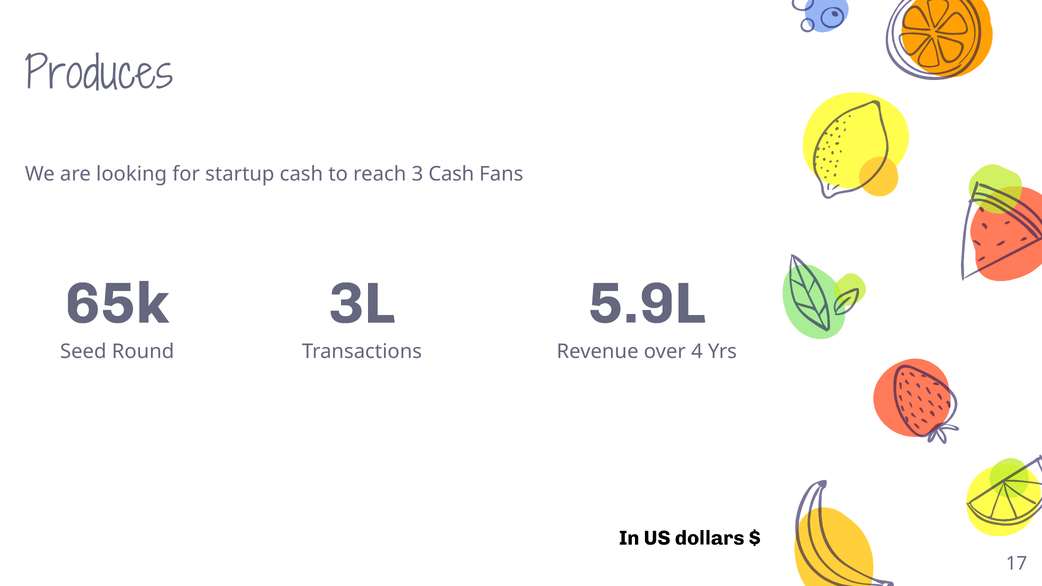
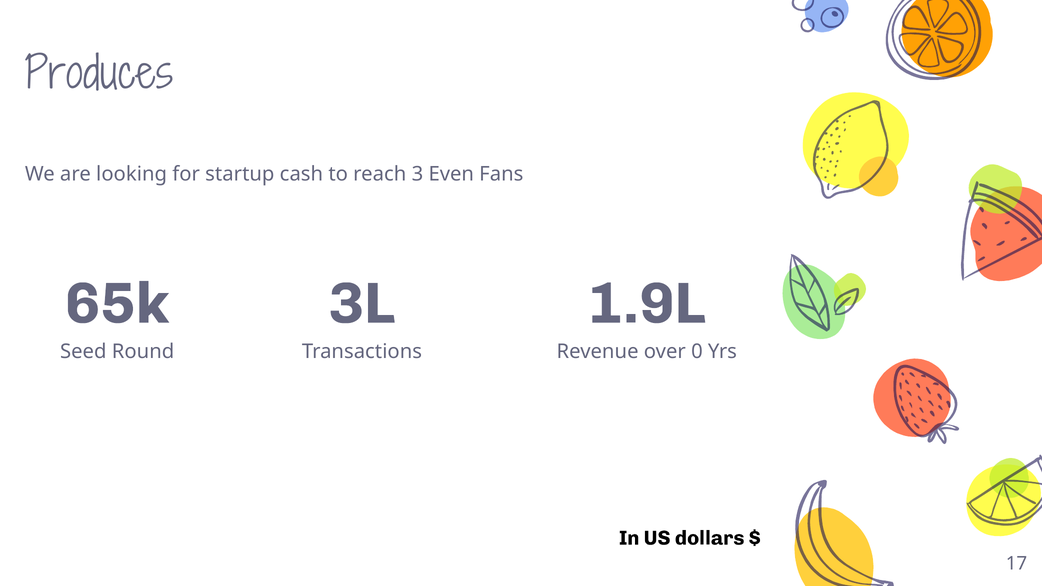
3 Cash: Cash -> Even (451, 174)
5.9L: 5.9L -> 1.9L (647, 304)
4: 4 -> 0 (697, 351)
